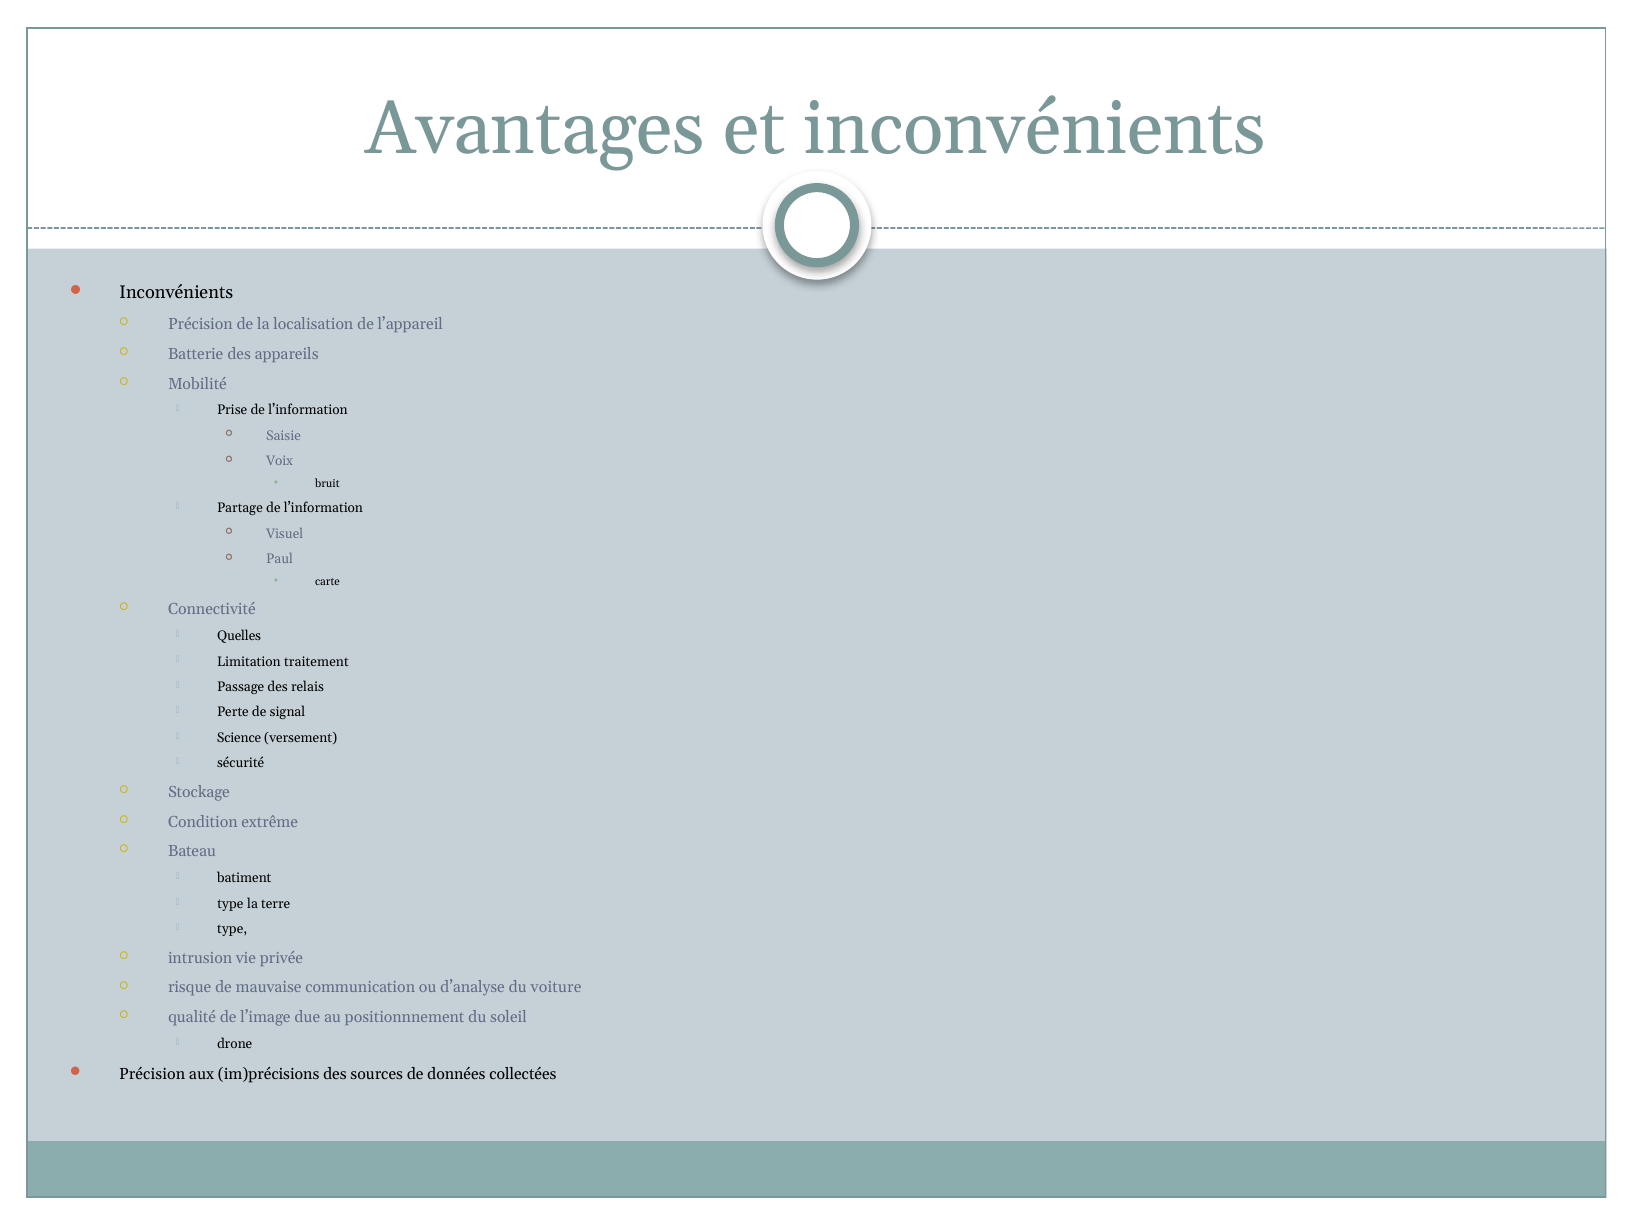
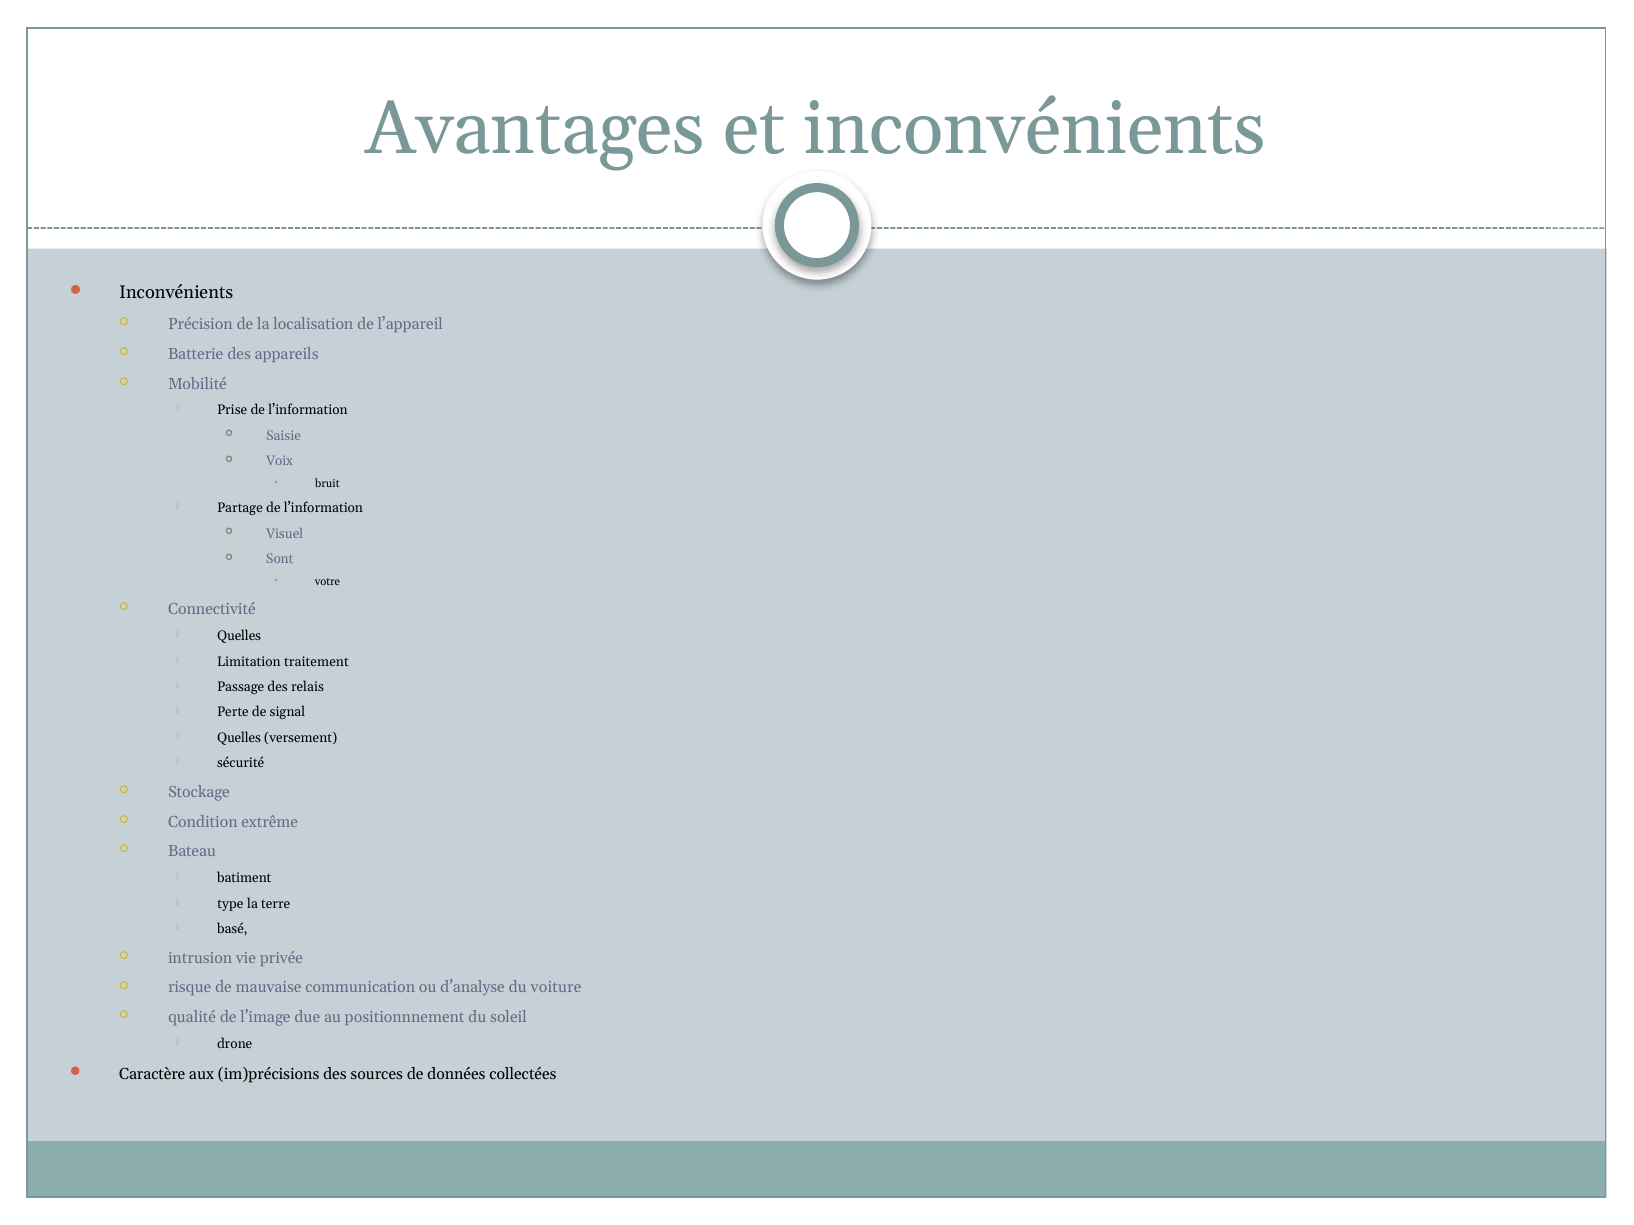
Paul: Paul -> Sont (280, 559)
carte: carte -> votre (328, 582)
Science: Science -> Quelles (239, 738)
type: type -> basé (232, 930)
Précision: Précision -> Caractère (152, 1075)
